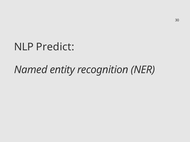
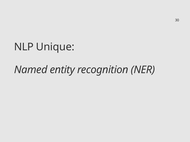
Predict: Predict -> Unique (55, 47)
